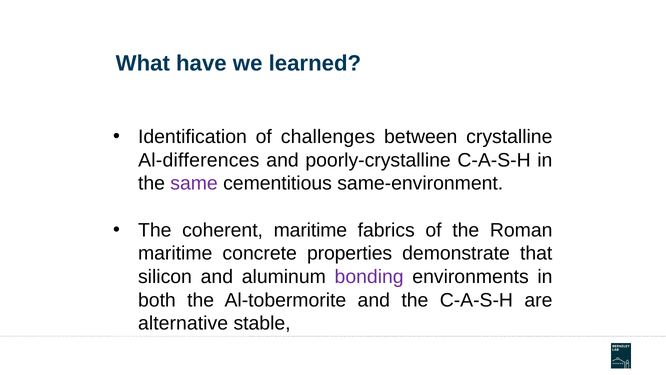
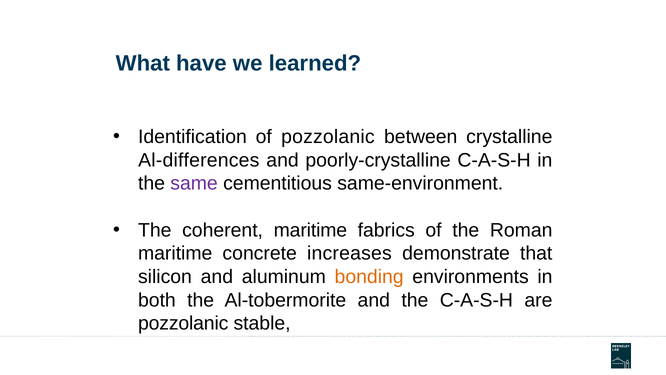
of challenges: challenges -> pozzolanic (328, 137)
properties: properties -> increases (349, 253)
bonding colour: purple -> orange (369, 277)
alternative: alternative -> pozzolanic (183, 323)
